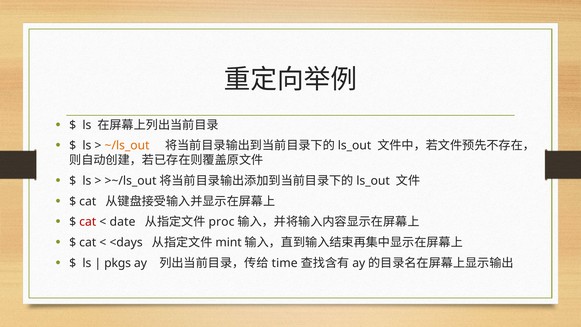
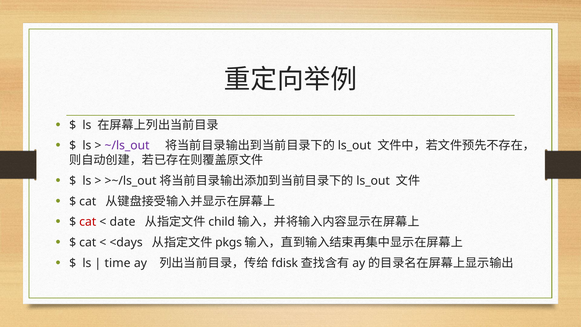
~/ls_out colour: orange -> purple (127, 146)
proc: proc -> child (222, 222)
mint: mint -> pkgs (229, 242)
pkgs: pkgs -> time (118, 263)
time: time -> fdisk (285, 263)
